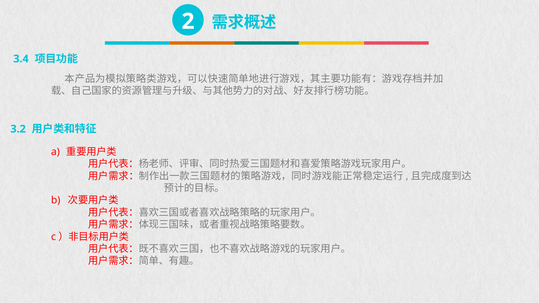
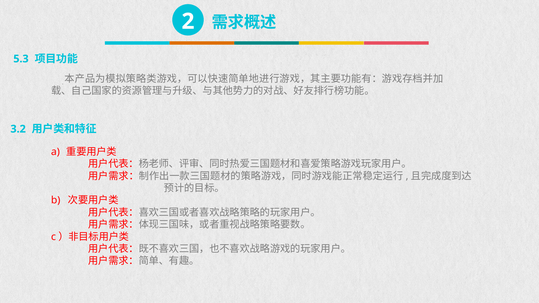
3.4: 3.4 -> 5.3 (21, 59)
